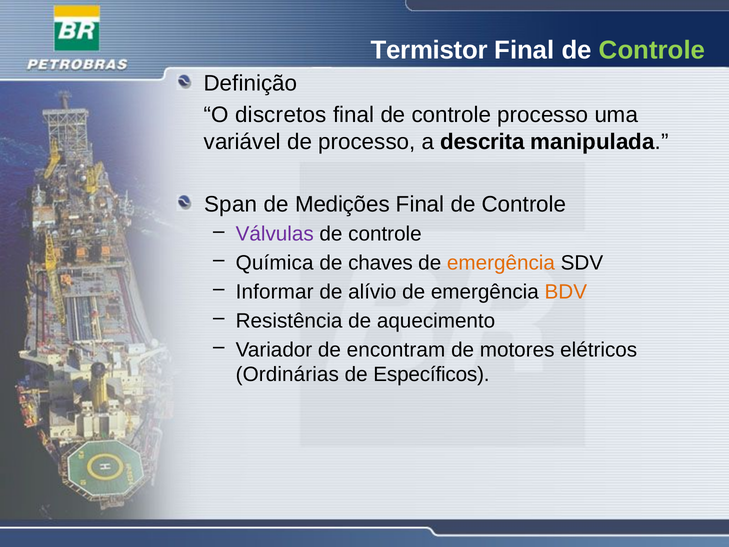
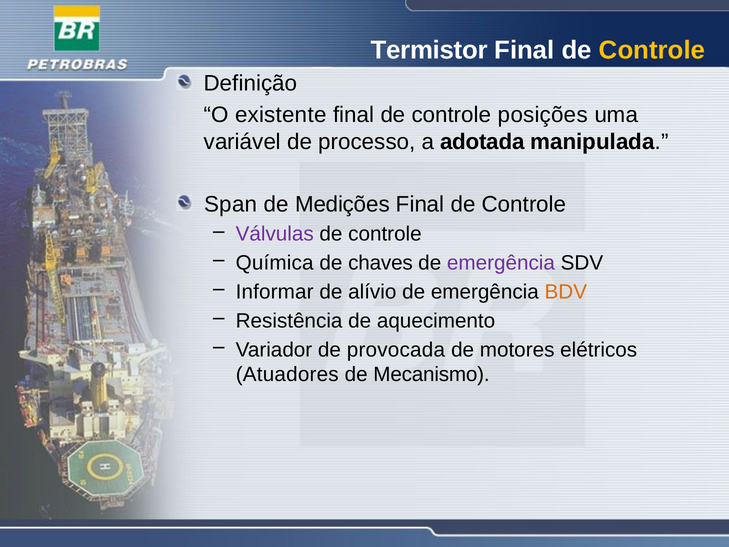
Controle colour: light green -> yellow (652, 50)
discretos: discretos -> existente (281, 115)
controle processo: processo -> posições (543, 115)
descrita: descrita -> adotada (482, 142)
emergência colour: orange -> purple (501, 263)
encontram: encontram -> provocada (396, 350)
Ordinárias: Ordinárias -> Atuadores (287, 375)
Específicos: Específicos -> Mecanismo (431, 375)
